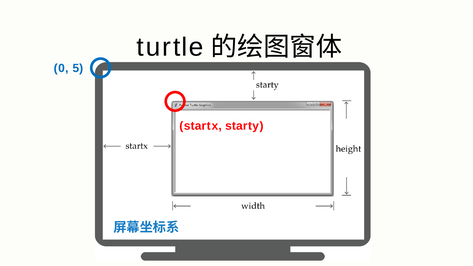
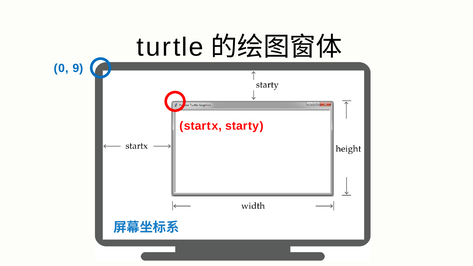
5: 5 -> 9 (78, 68)
